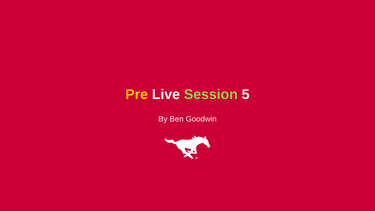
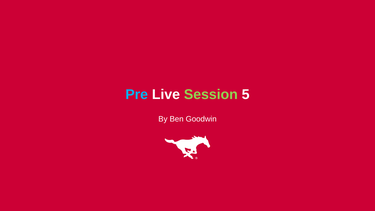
Pre colour: yellow -> light blue (137, 94)
